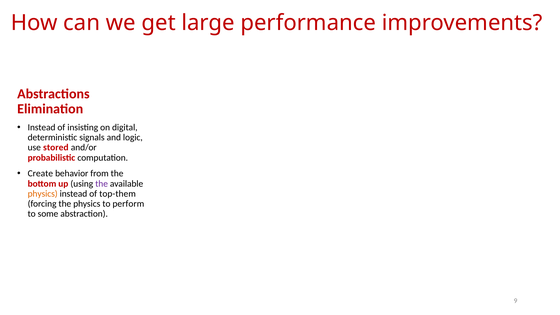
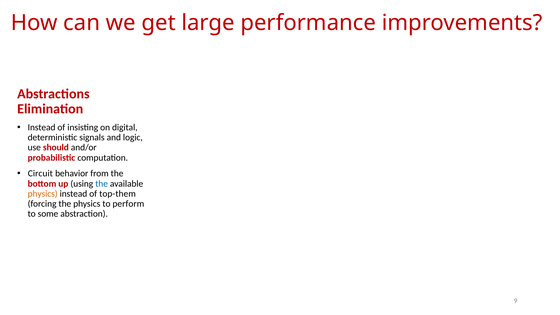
stored: stored -> should (56, 148)
Create: Create -> Circuit (40, 174)
the colour: purple -> blue (102, 184)
